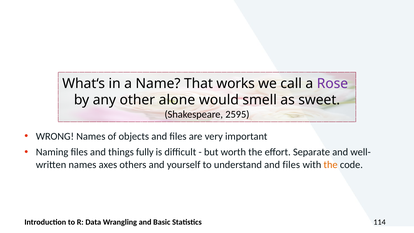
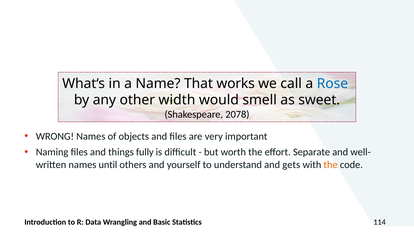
Rose colour: purple -> blue (332, 83)
alone: alone -> width (177, 100)
2595: 2595 -> 2078 (237, 114)
axes: axes -> until (108, 165)
understand and files: files -> gets (291, 165)
